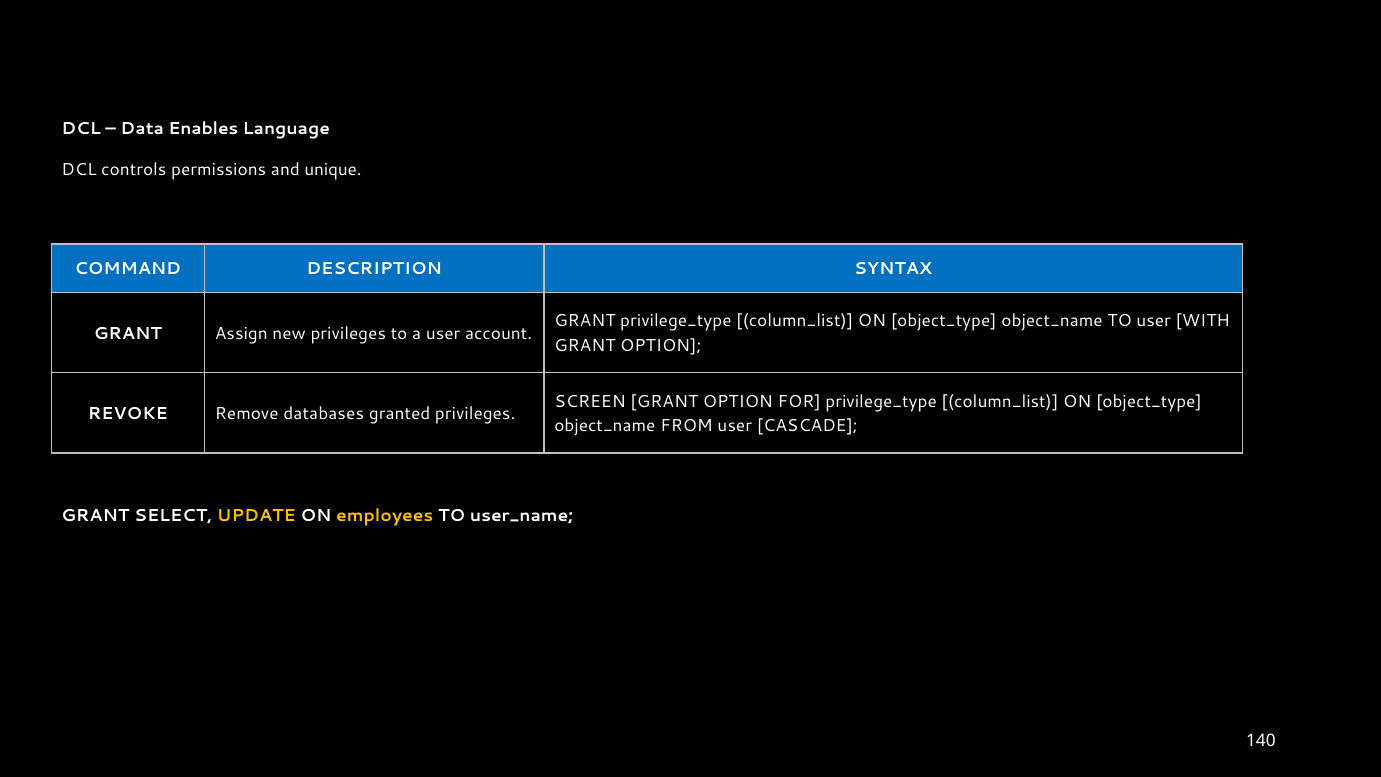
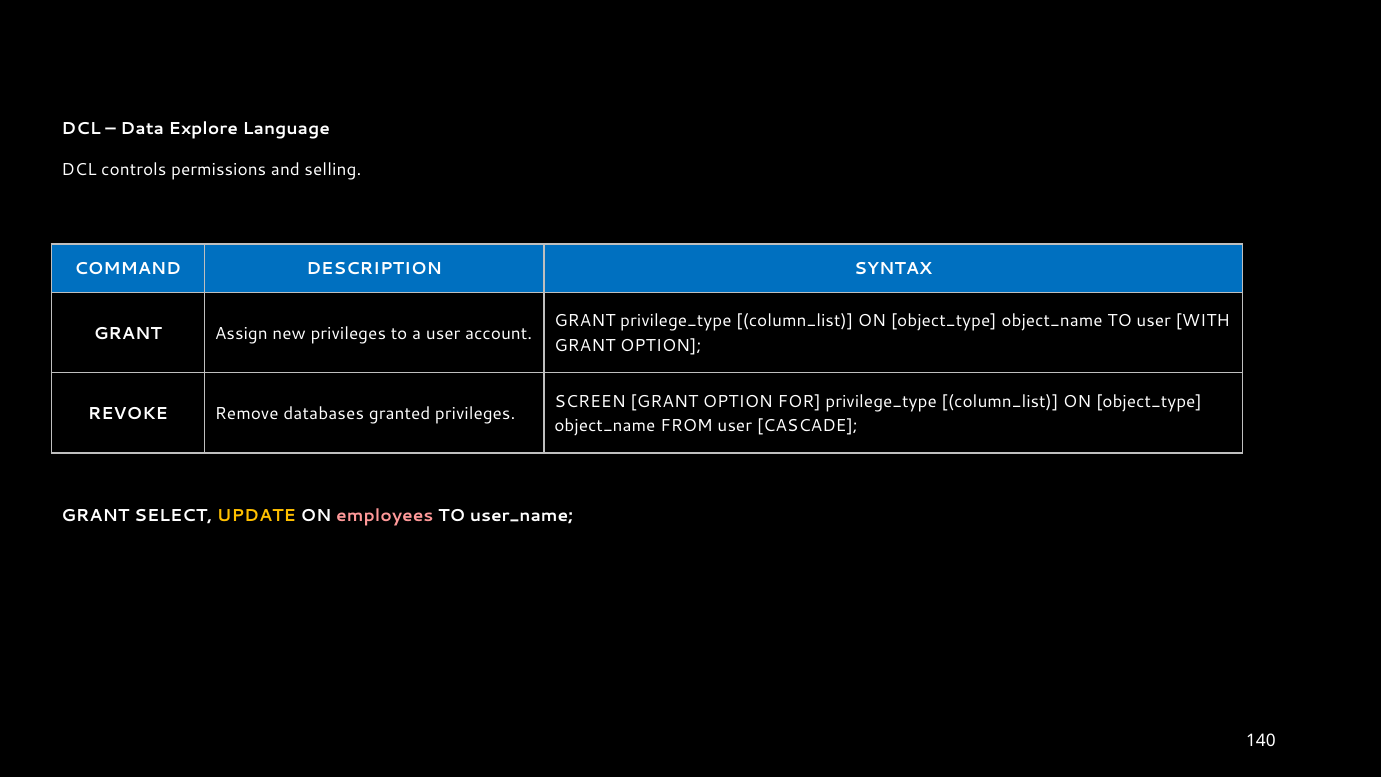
Enables: Enables -> Explore (203, 128)
unique: unique -> selling (333, 170)
employees colour: yellow -> pink (385, 516)
